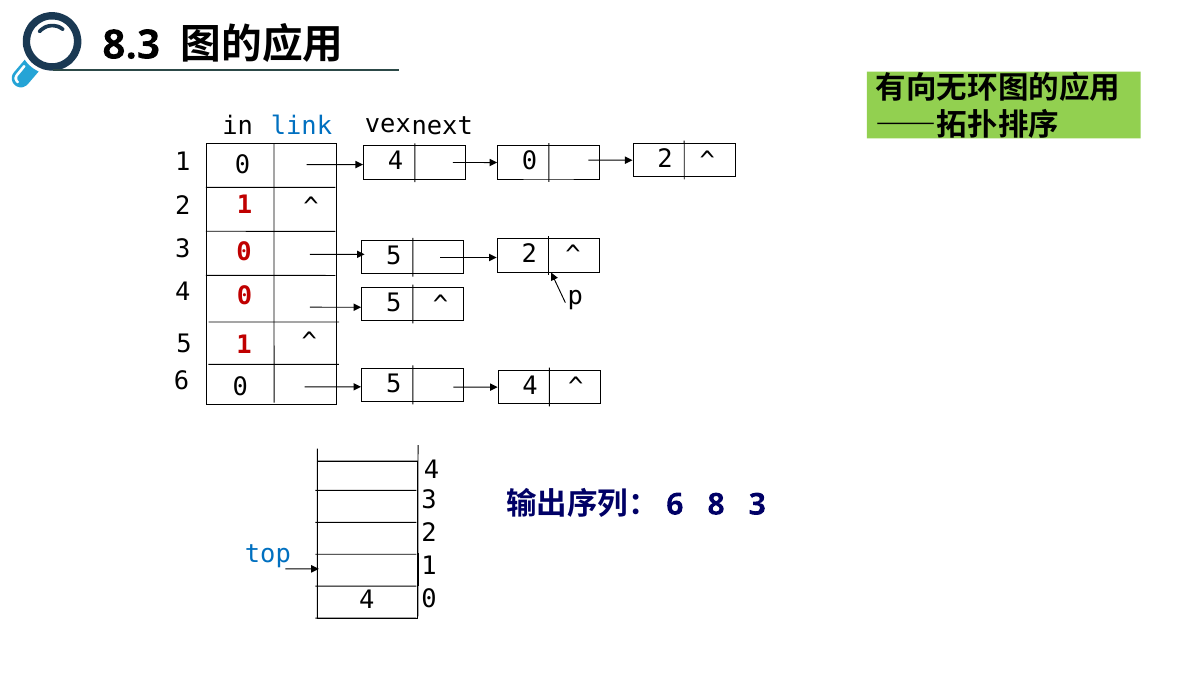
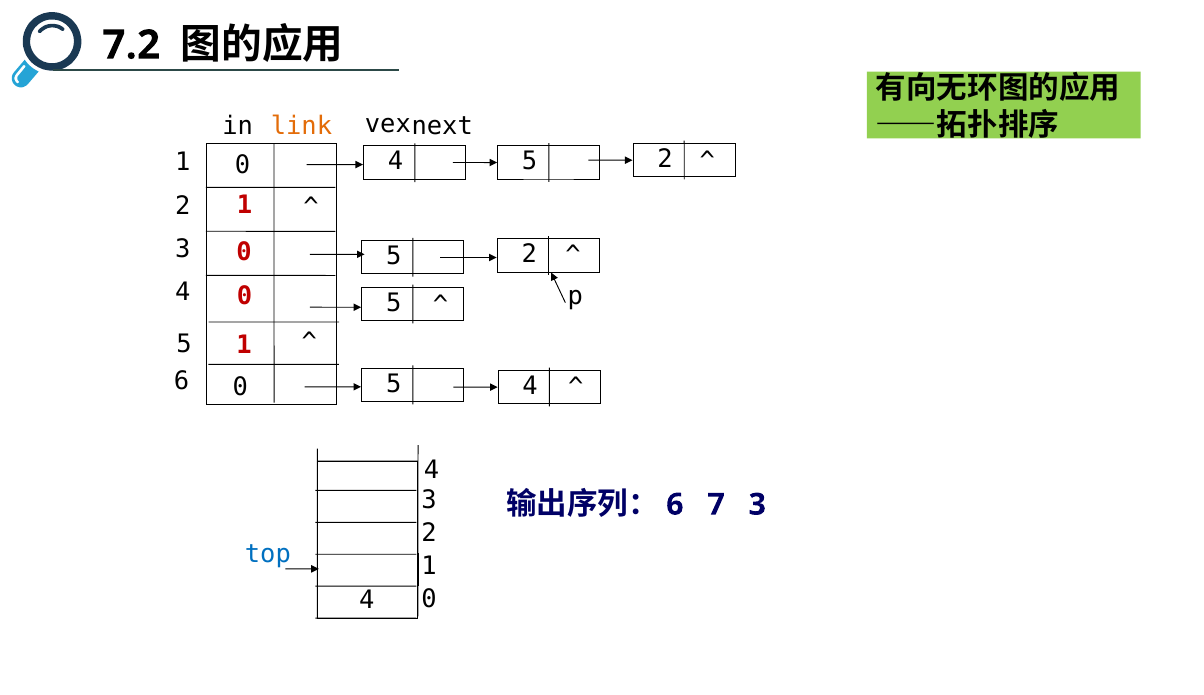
8.3: 8.3 -> 7.2 (131, 45)
link colour: blue -> orange (301, 126)
0: 0 -> 5 (530, 161)
8: 8 -> 7 (716, 505)
